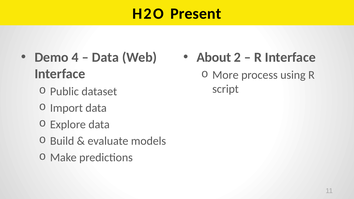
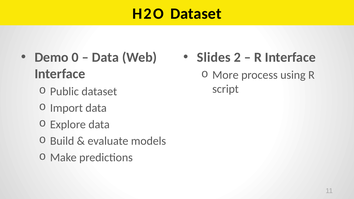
H2O Present: Present -> Dataset (196, 14)
4: 4 -> 0 (75, 57)
About: About -> Slides (214, 57)
